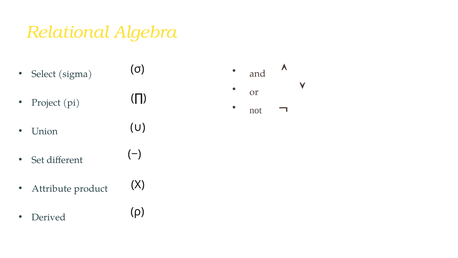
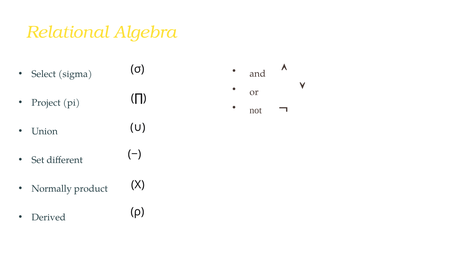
Attribute: Attribute -> Normally (52, 188)
